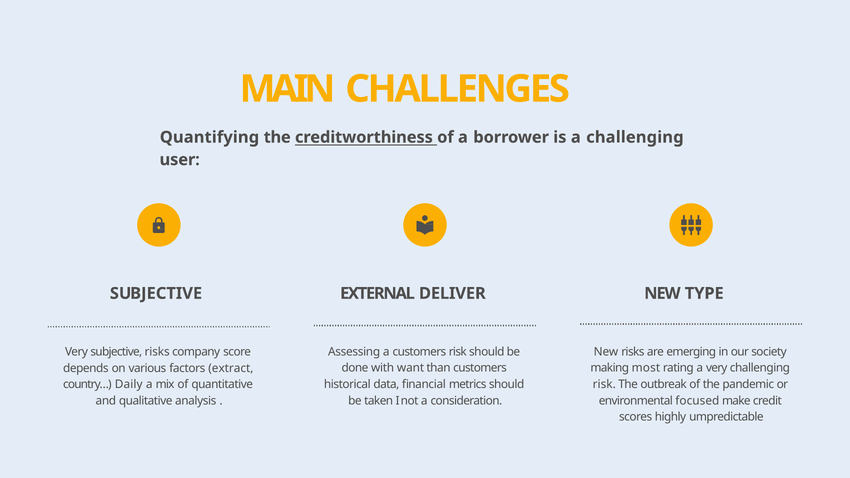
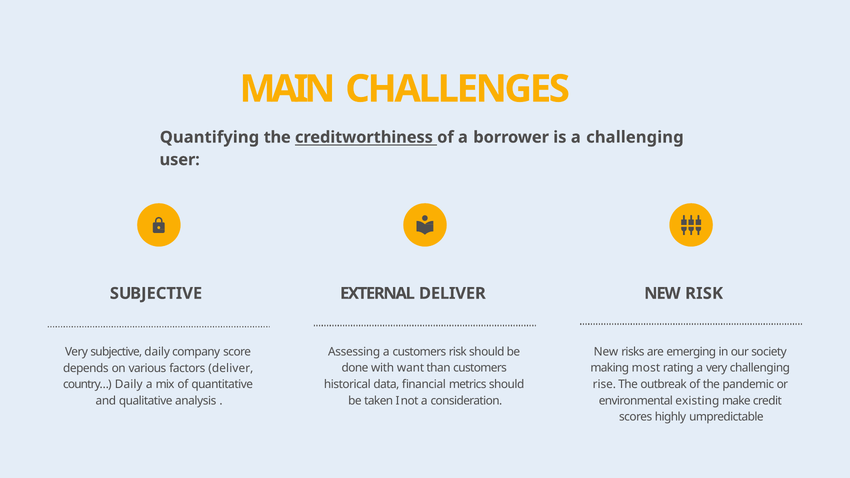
NEW TYPE: TYPE -> RISK (704, 293)
subjective risks: risks -> daily (157, 352)
factors extract: extract -> deliver (231, 368)
risk: risk -> rise (604, 384)
focused: focused -> existing (697, 401)
